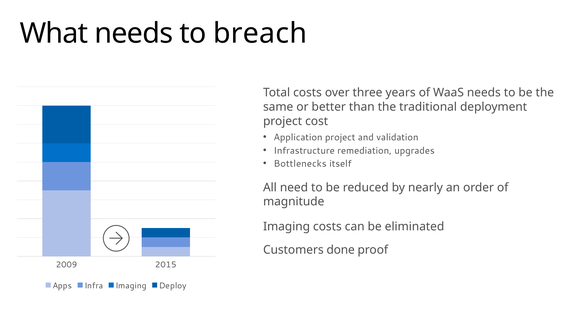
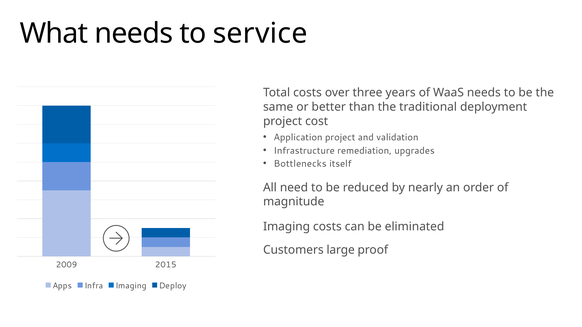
breach: breach -> service (260, 33)
done: done -> large (341, 250)
